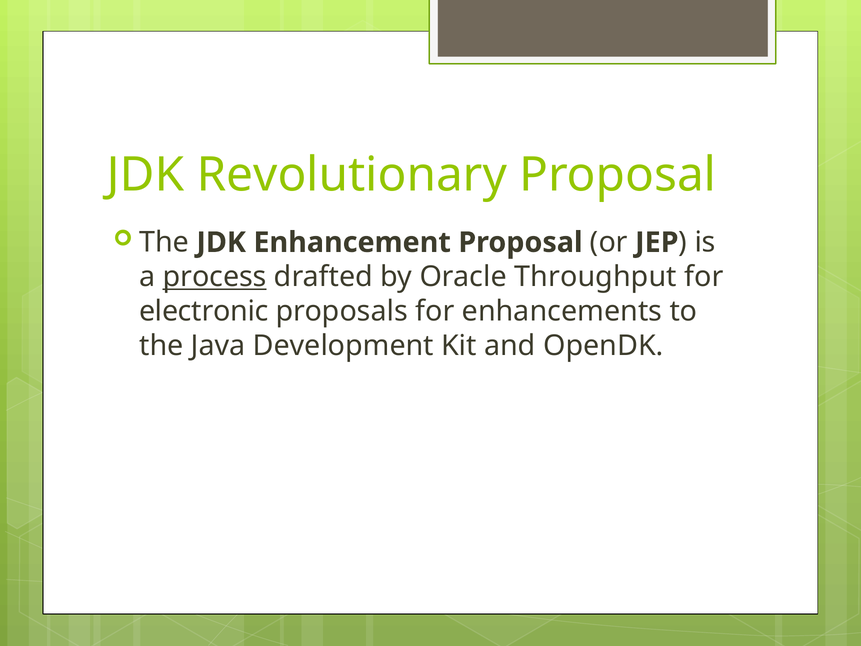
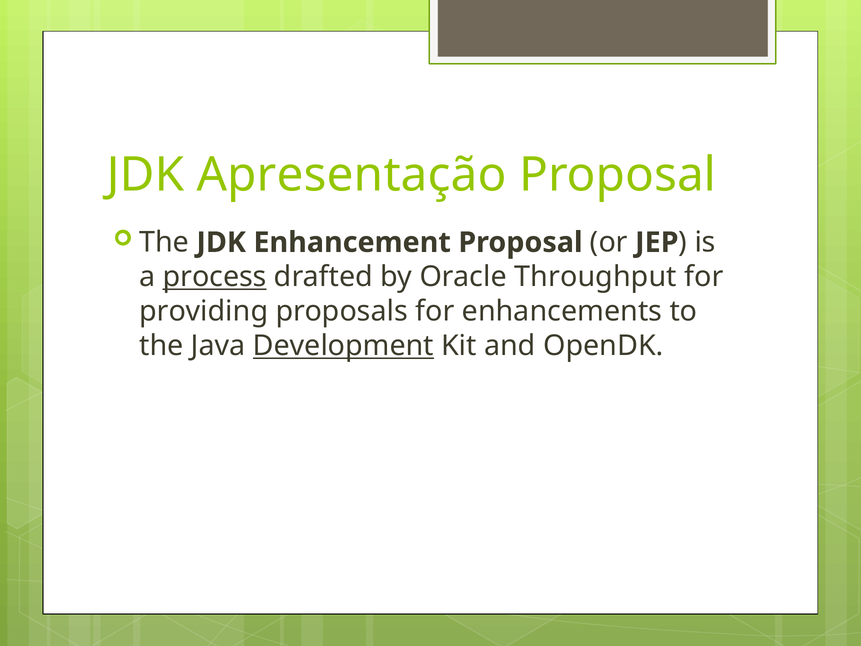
Revolutionary: Revolutionary -> Apresentação (352, 175)
electronic: electronic -> providing (204, 311)
Development underline: none -> present (343, 346)
